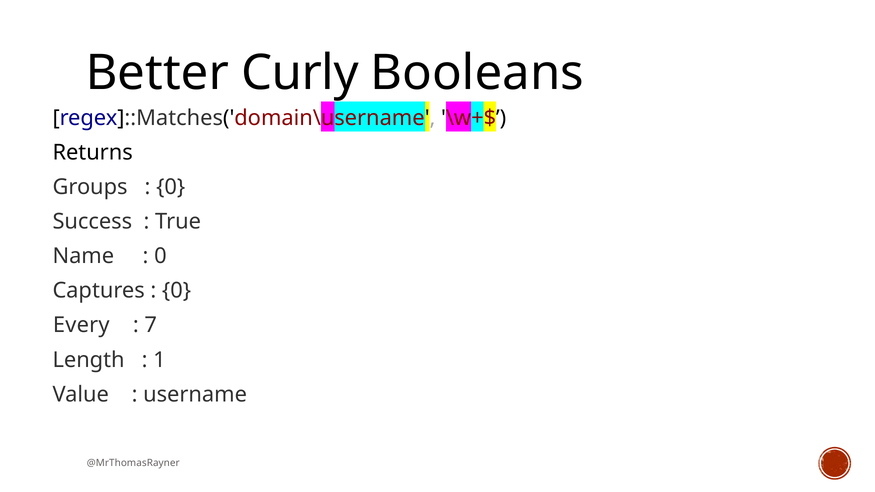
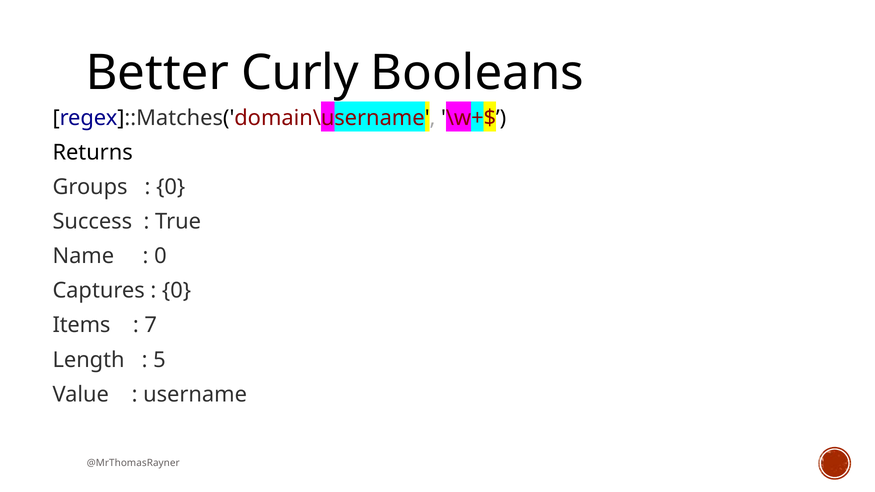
Every: Every -> Items (81, 325)
1: 1 -> 5 (159, 360)
